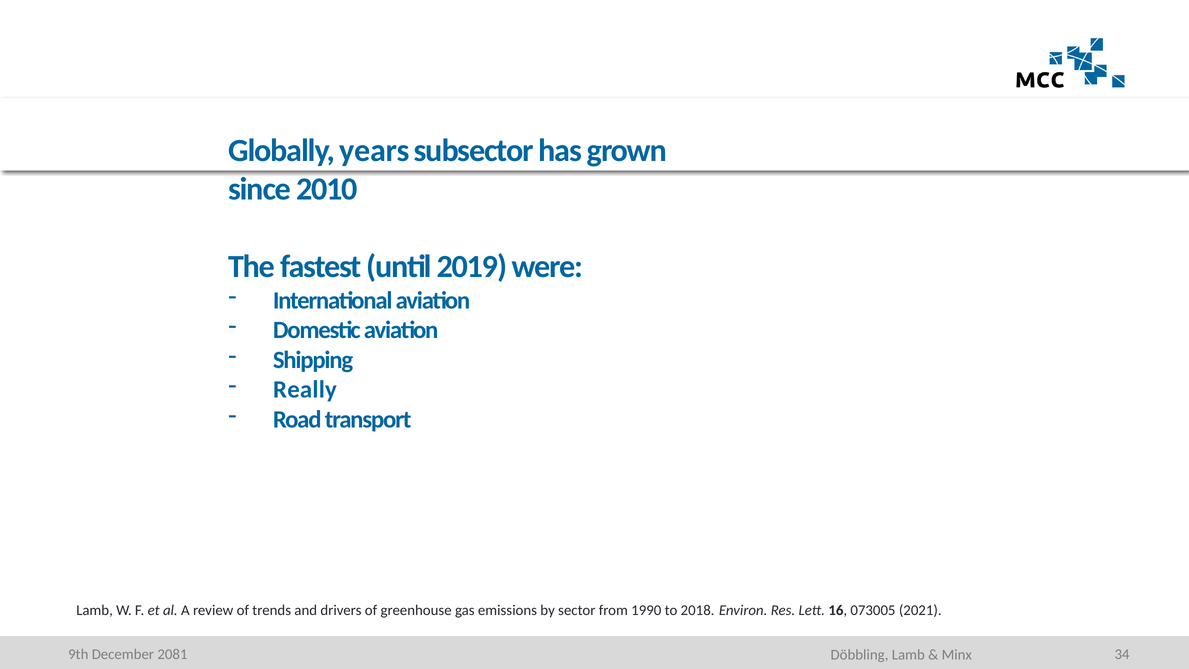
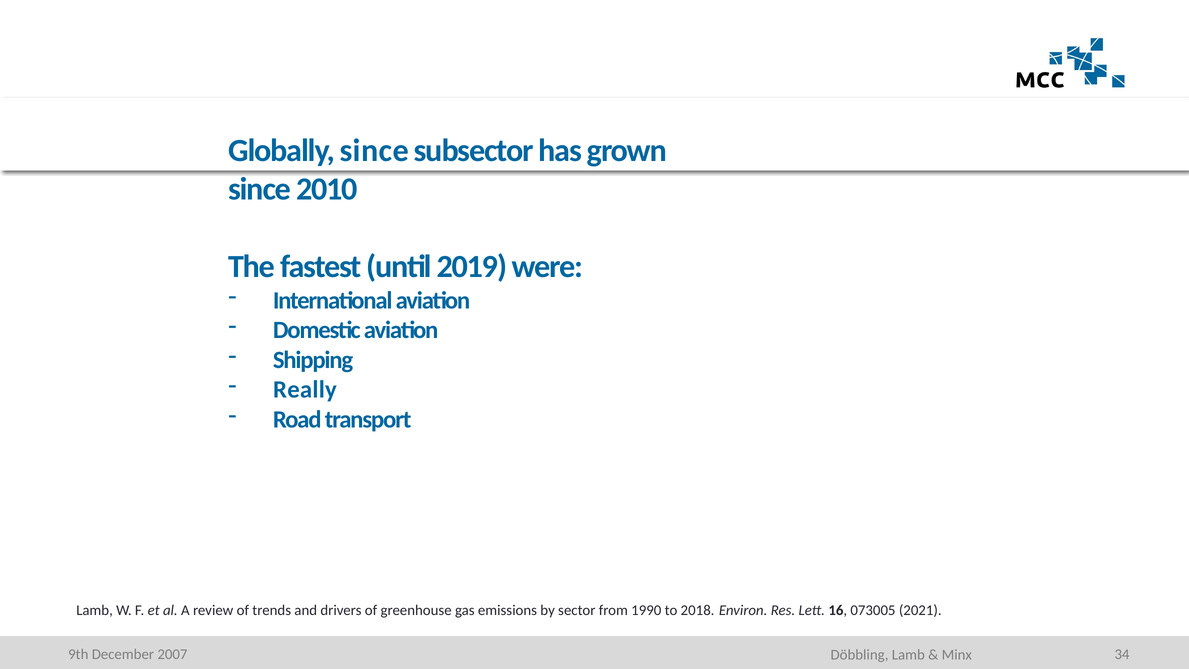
Globally years: years -> since (374, 150)
2081: 2081 -> 2007 (172, 654)
